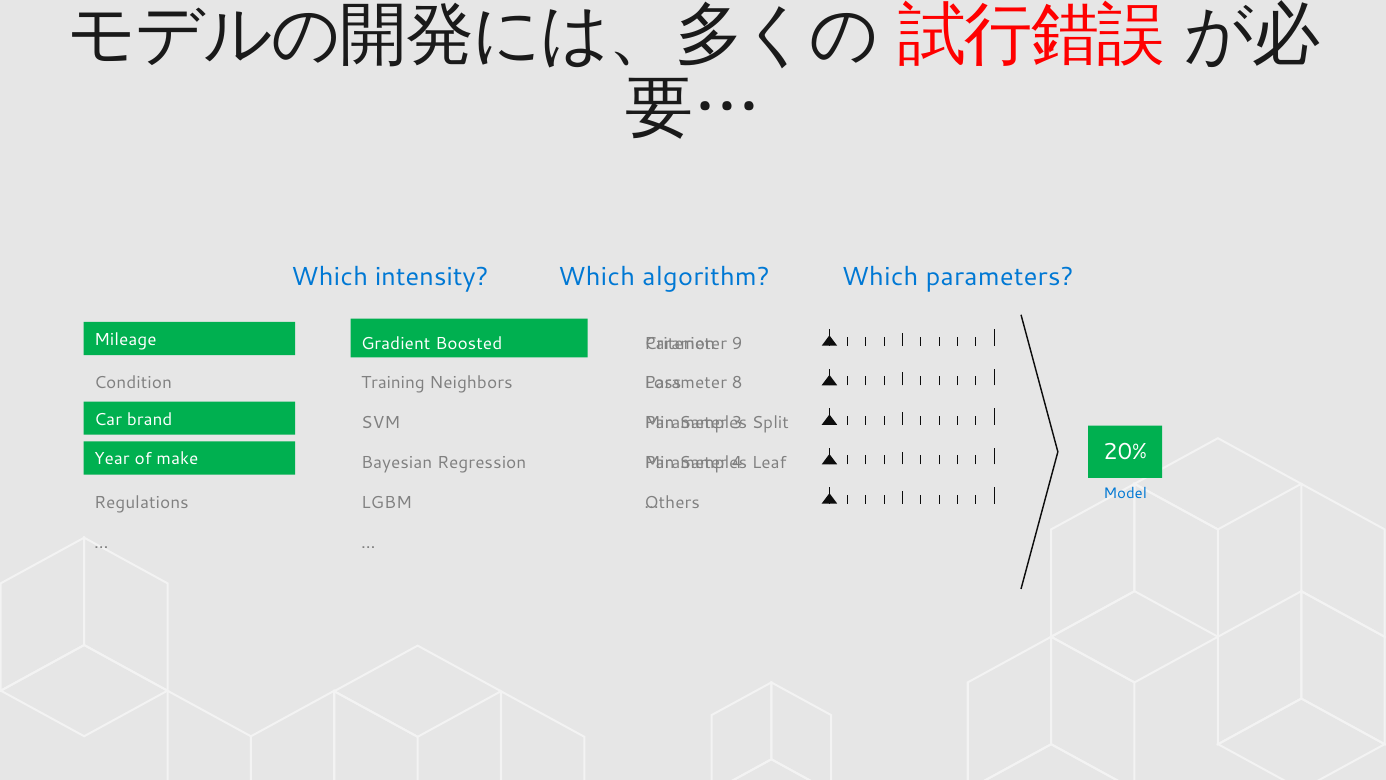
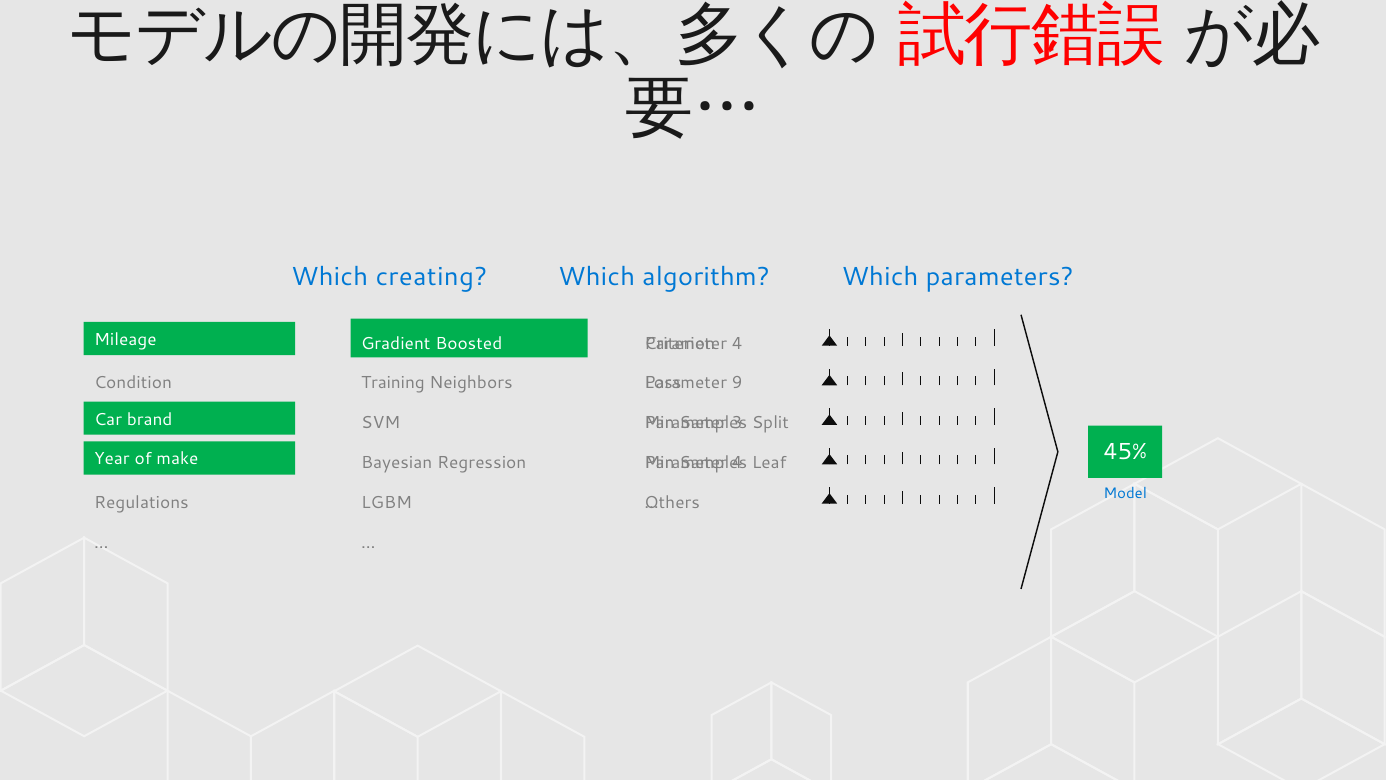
intensity: intensity -> creating (432, 277)
9: 9 -> 4 (737, 343)
8: 8 -> 9 (737, 383)
20%: 20% -> 45% (1125, 451)
